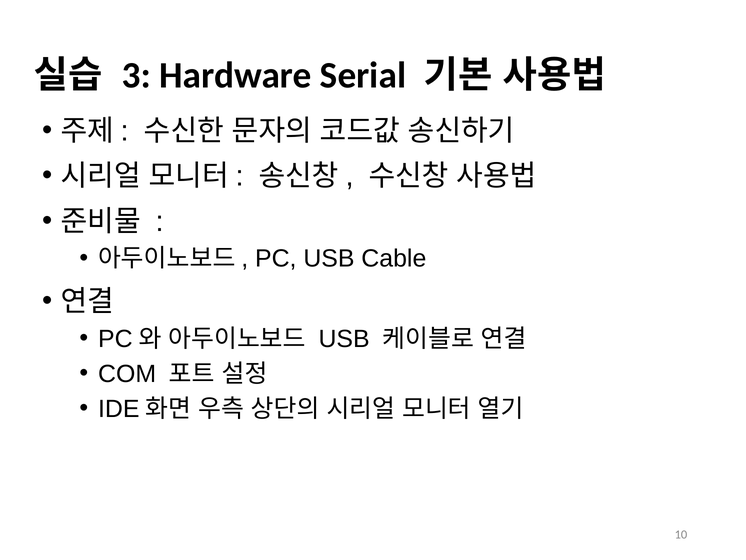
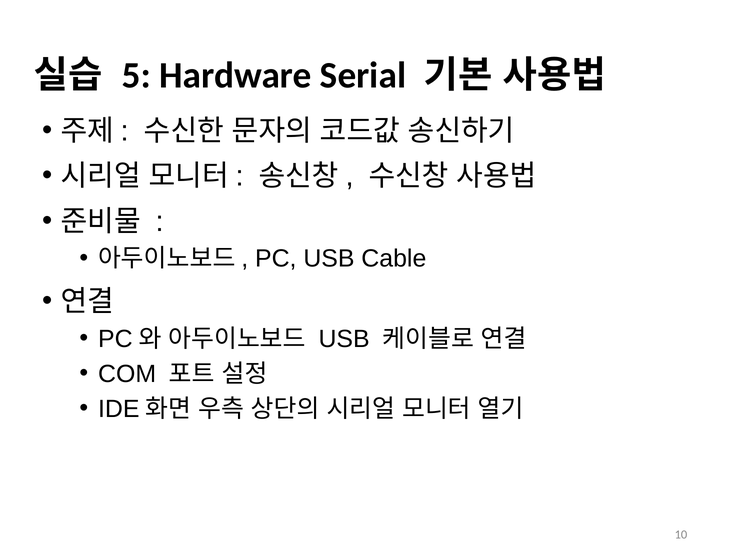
3: 3 -> 5 (136, 76)
